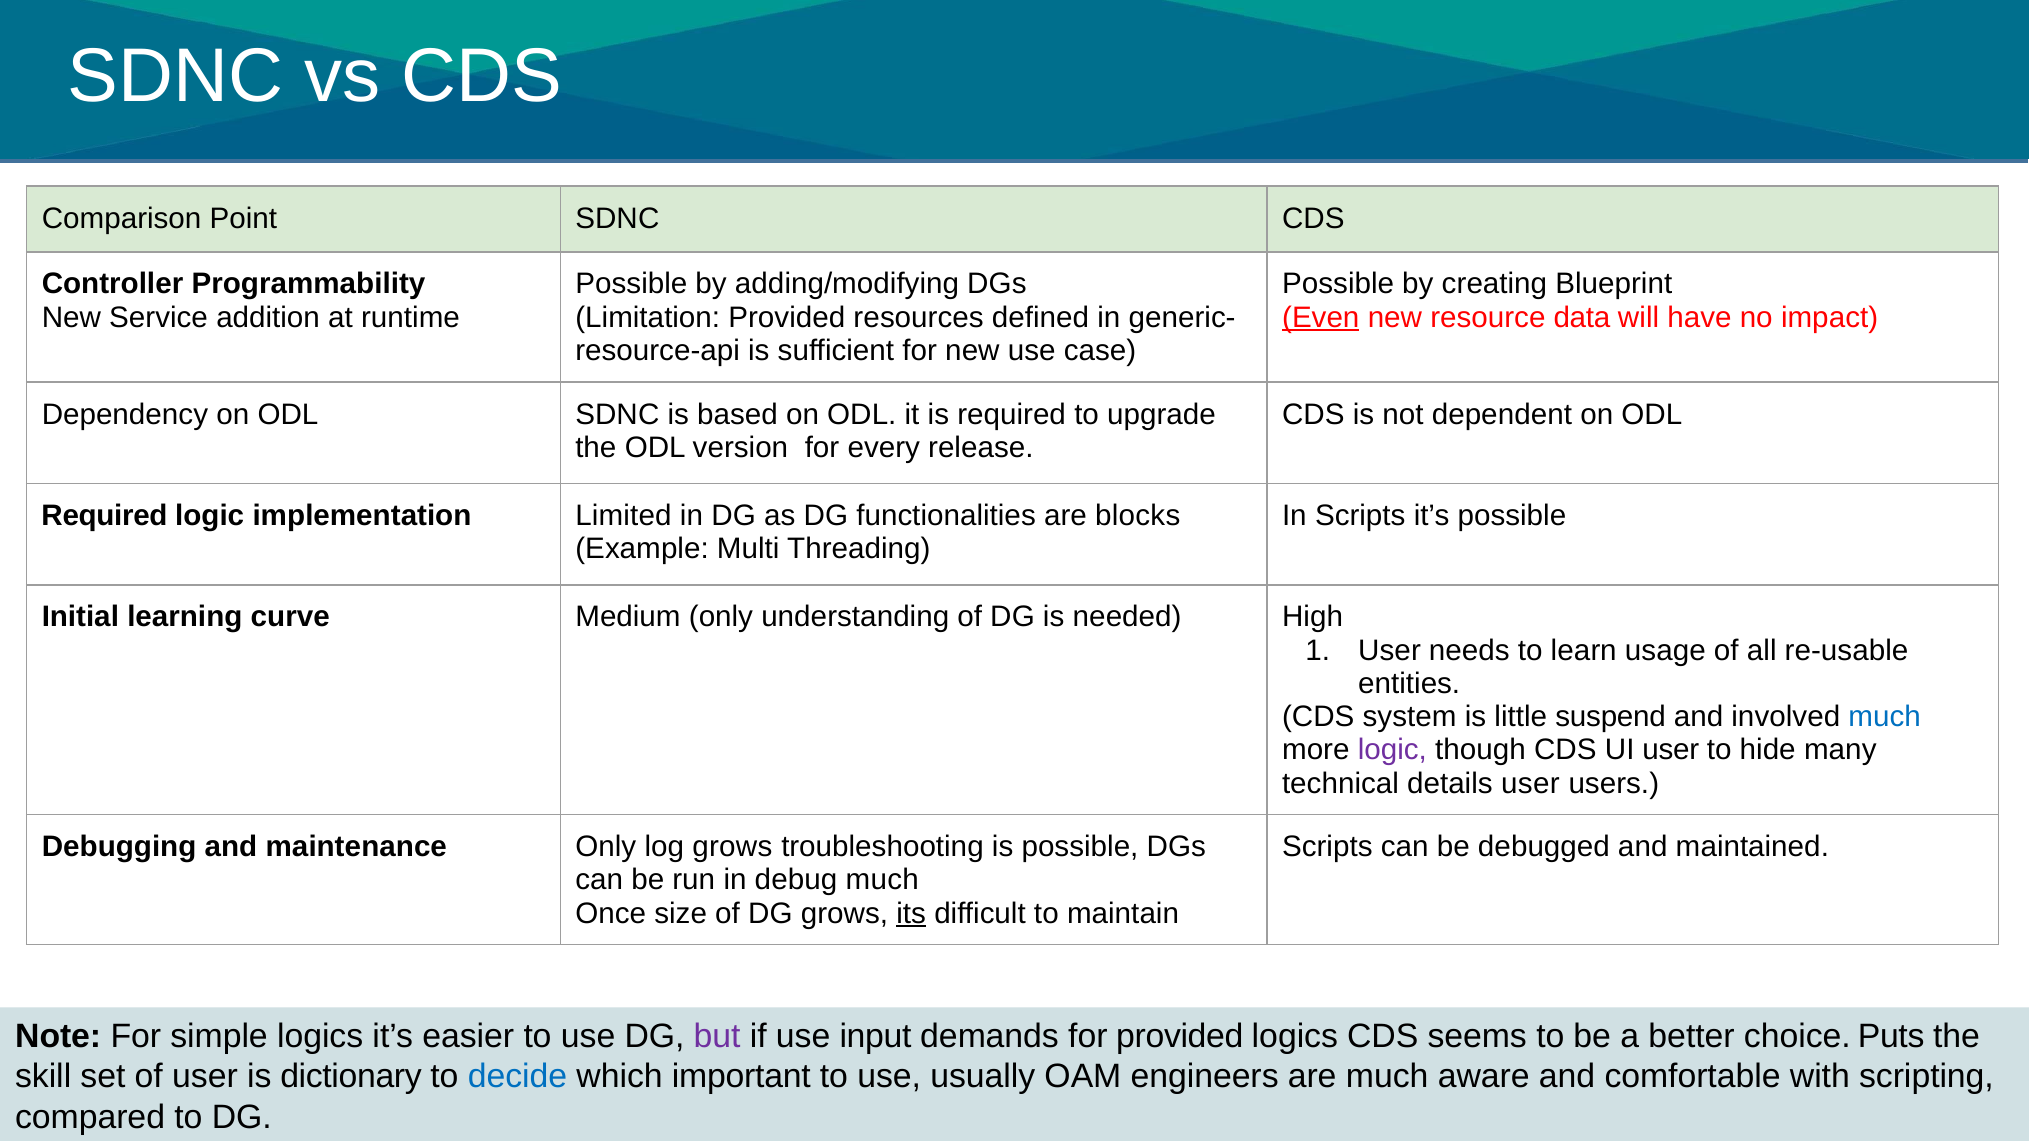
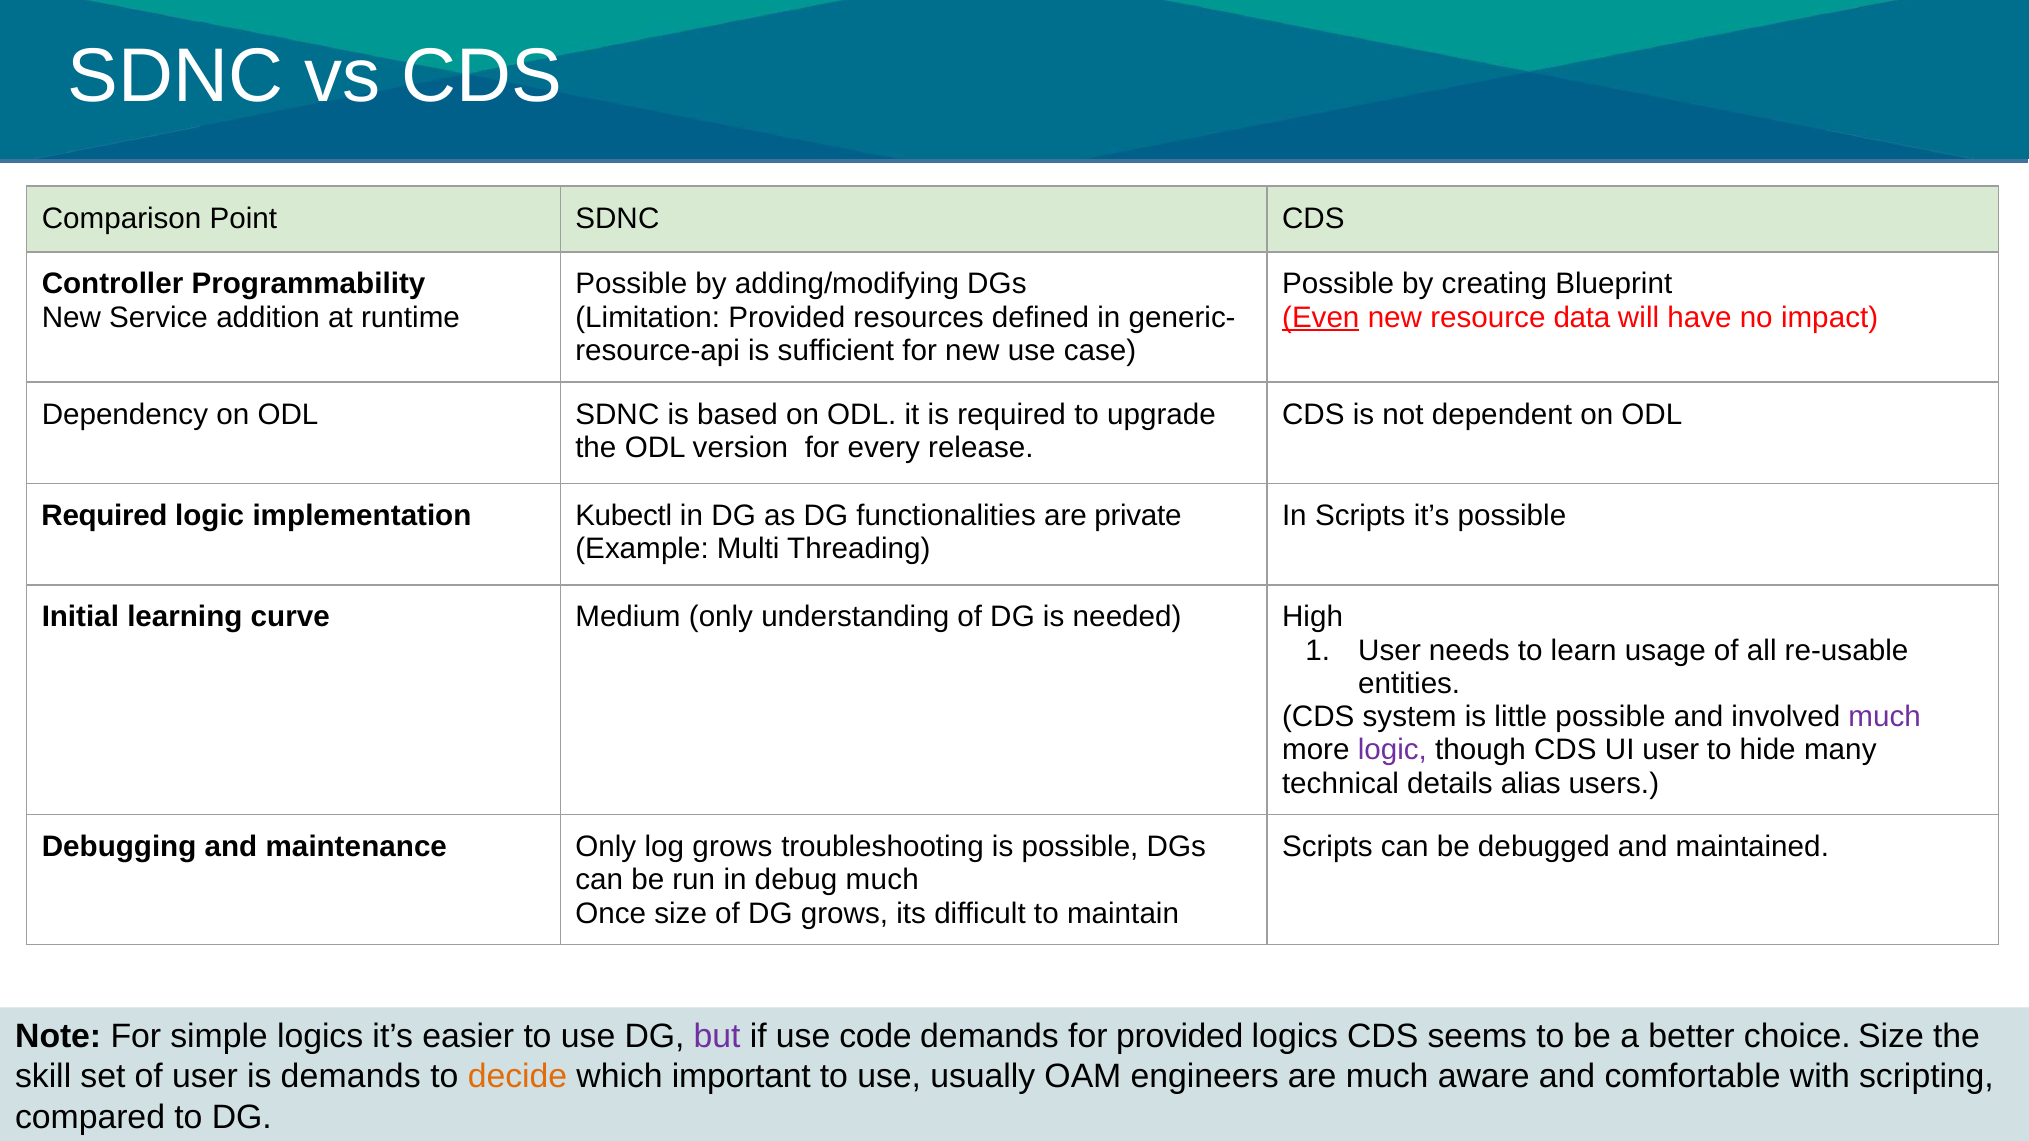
Limited: Limited -> Kubectl (624, 516)
blocks: blocks -> private (1138, 516)
little suspend: suspend -> possible (1610, 717)
much colour: blue -> purple (1885, 717)
details user: user -> alias (1531, 784)
its underline: present -> none (911, 914)
input: input -> code (876, 1036)
choice Puts: Puts -> Size (1891, 1036)
is dictionary: dictionary -> demands (351, 1077)
decide colour: blue -> orange (517, 1077)
